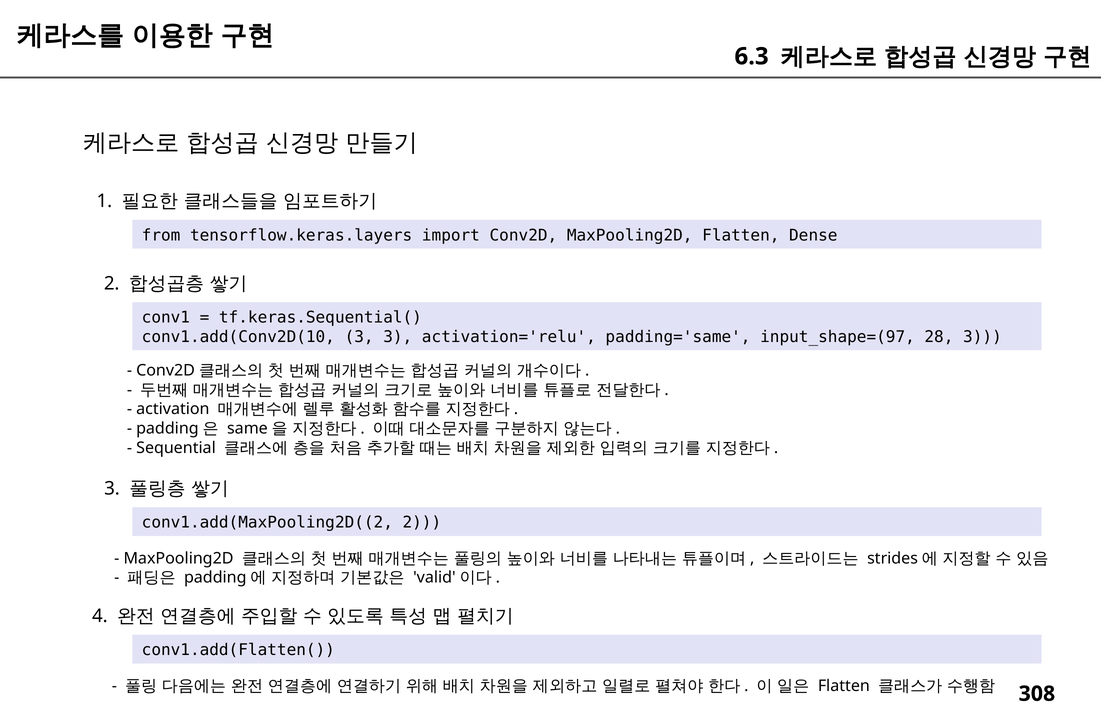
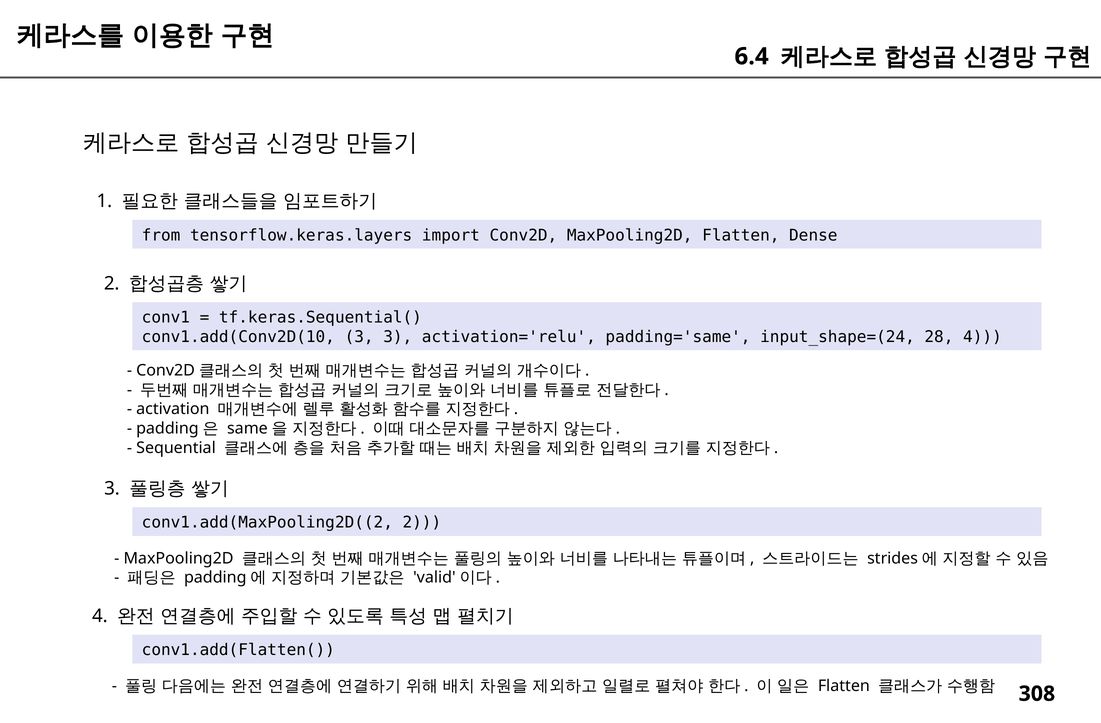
6.3: 6.3 -> 6.4 (752, 56)
input_shape=(97: input_shape=(97 -> input_shape=(24 (838, 337)
28 3: 3 -> 4 (982, 337)
